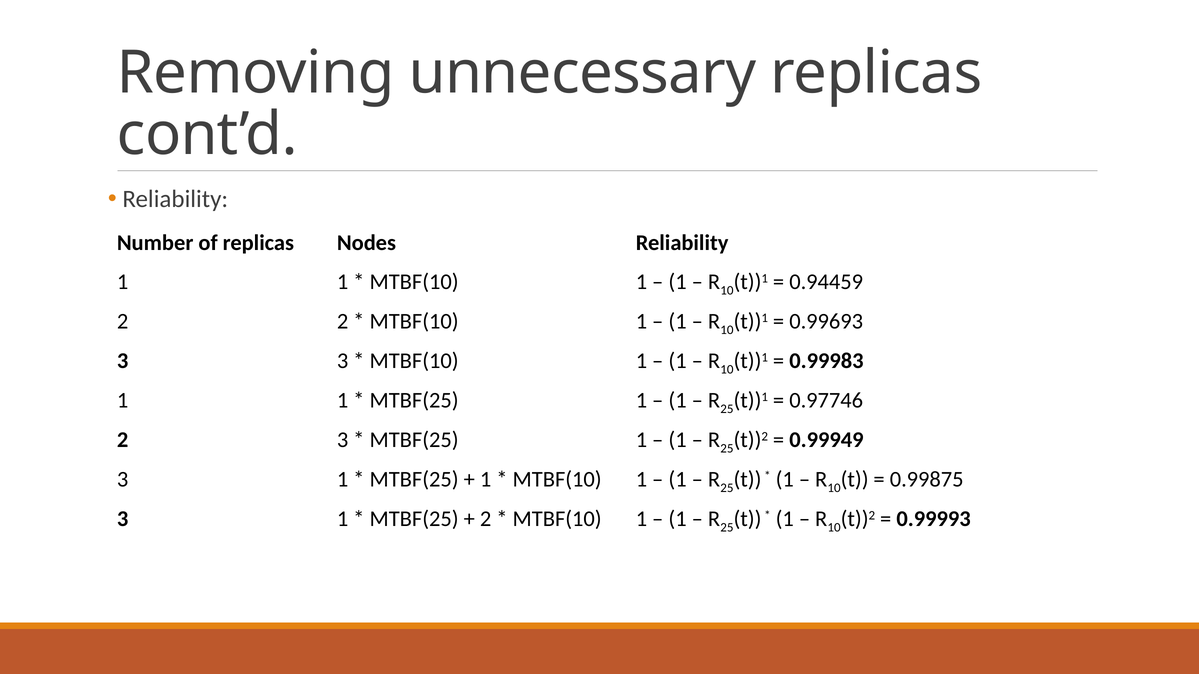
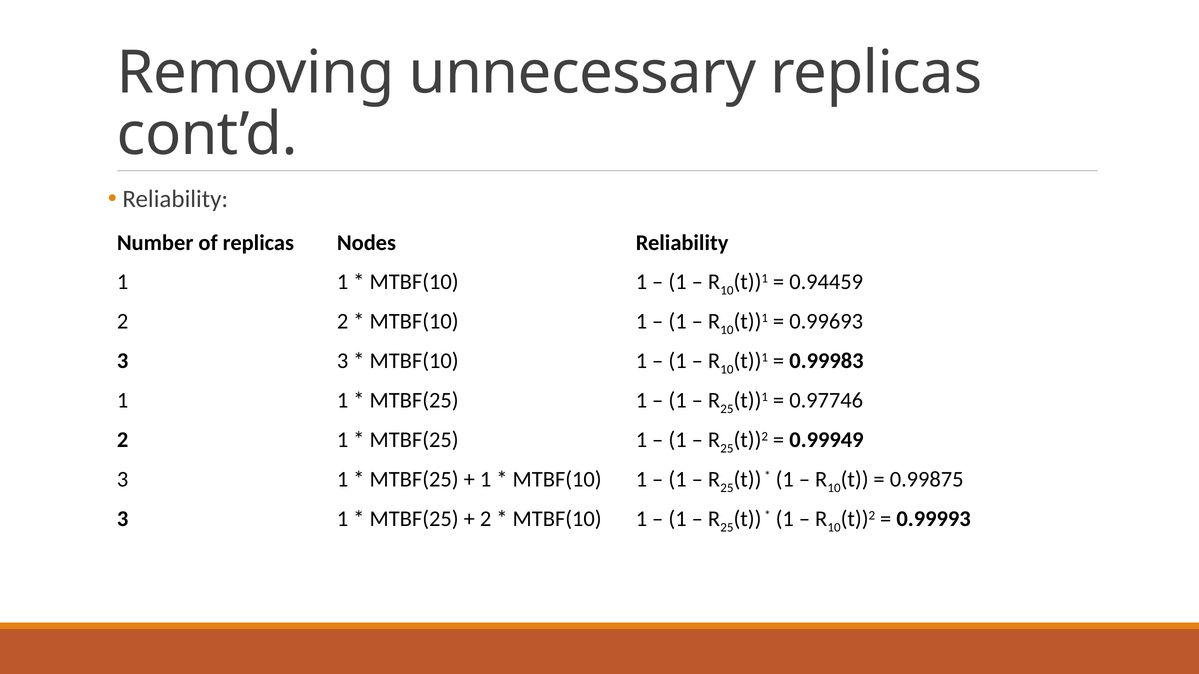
2 3: 3 -> 1 (343, 440)
